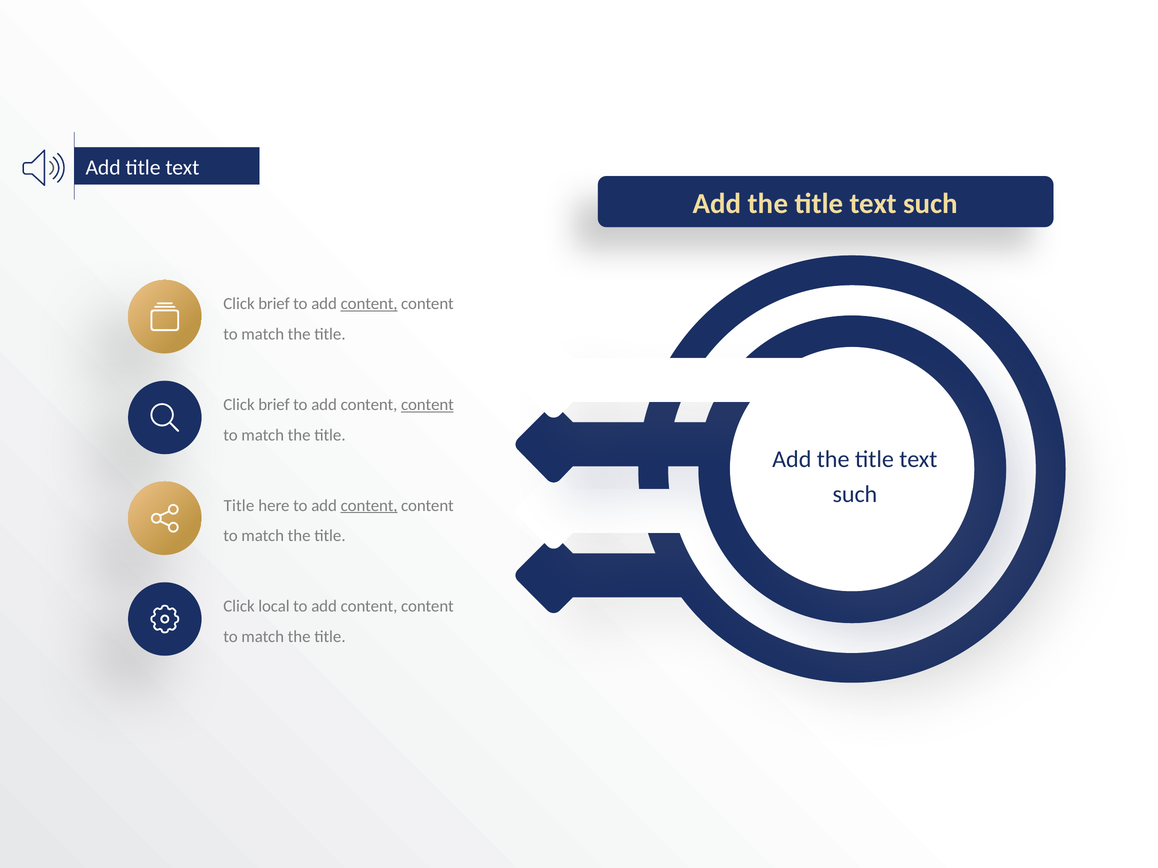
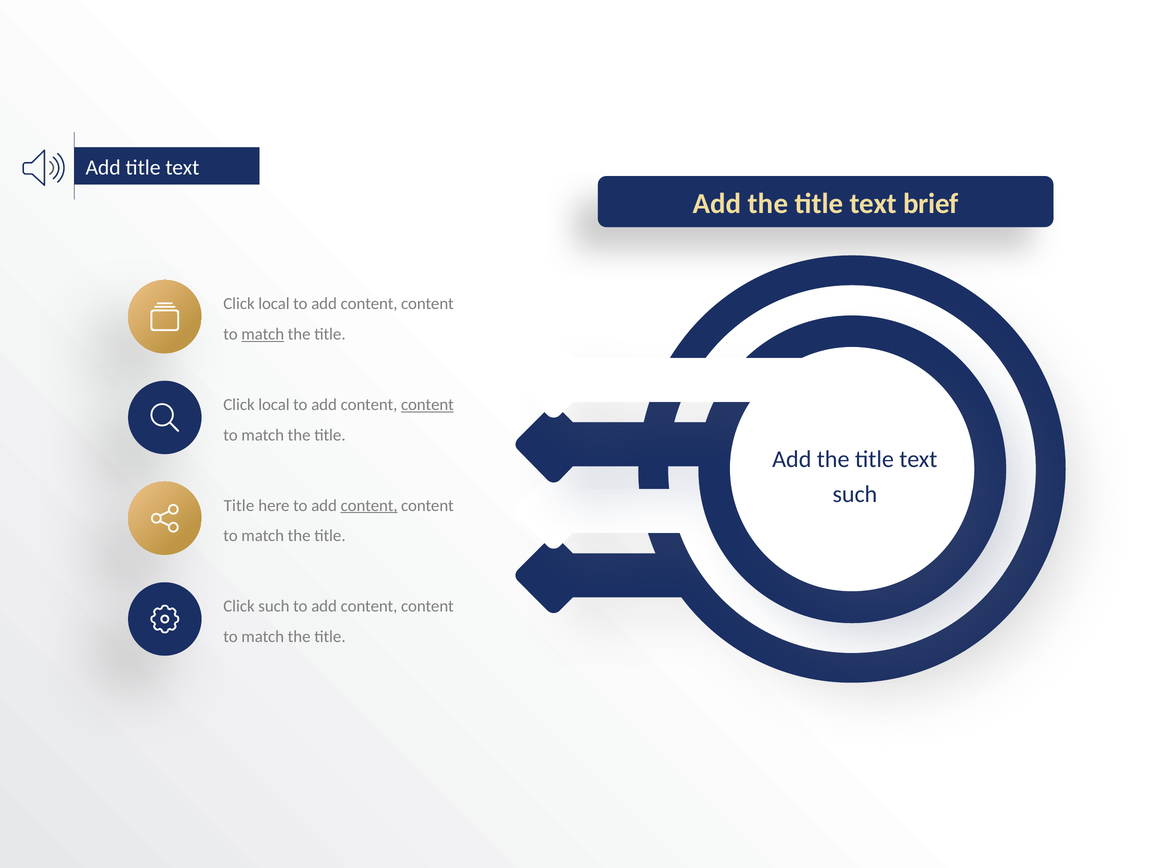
such: such -> brief (931, 204)
brief: brief -> local (274, 304)
content underline: present -> none (369, 304)
match underline: none -> present (263, 334)
brief: brief -> local (274, 405)
Click local: local -> such (274, 607)
